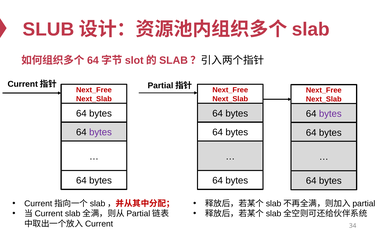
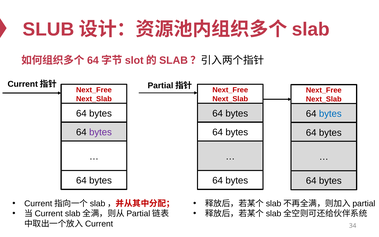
bytes colour: purple -> blue (330, 114)
